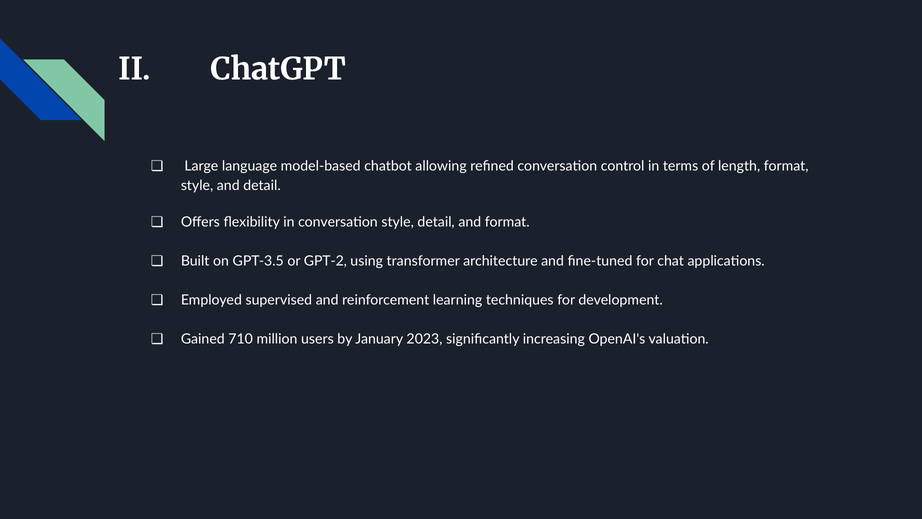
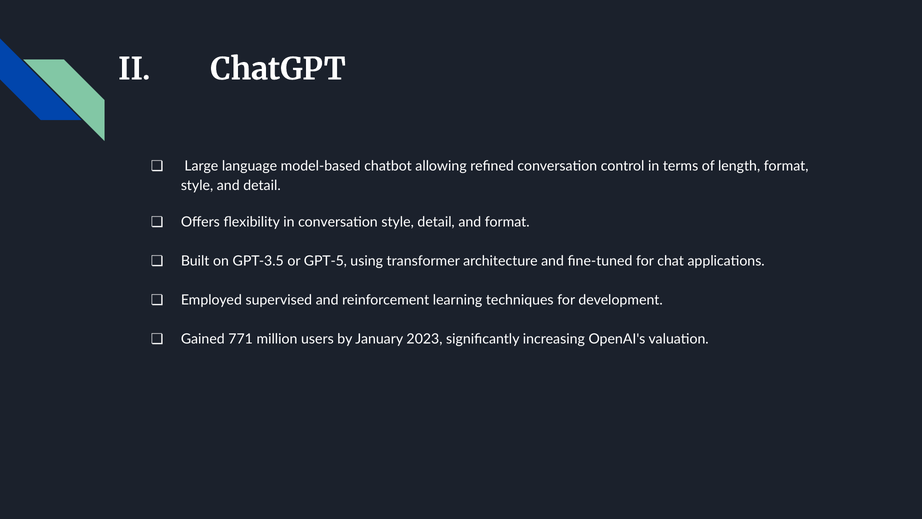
GPT-2: GPT-2 -> GPT-5 (325, 261)
710: 710 -> 771 (241, 339)
